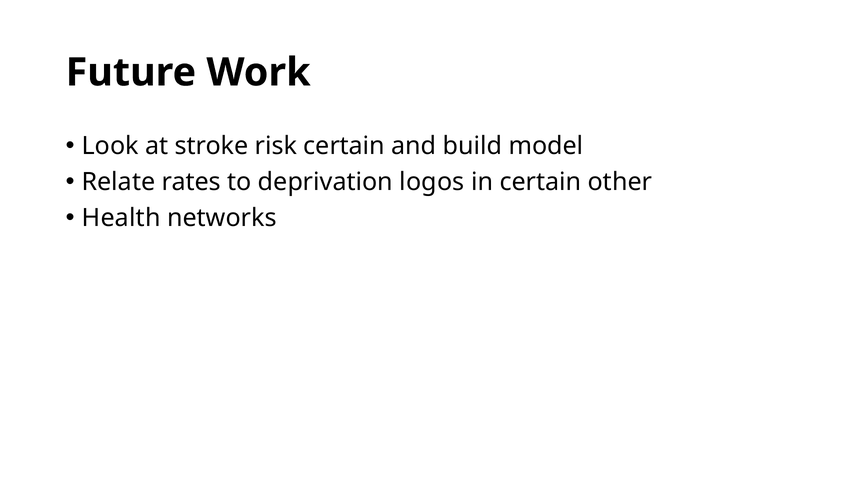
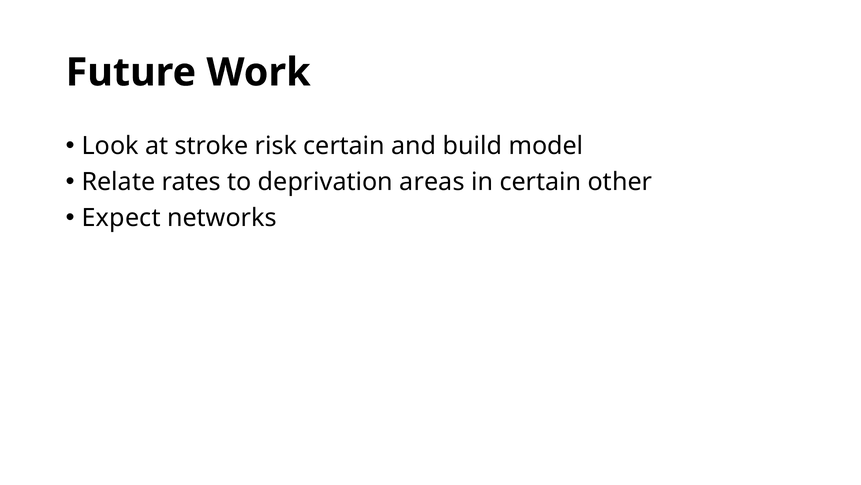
logos: logos -> areas (432, 182)
Health: Health -> Expect (121, 218)
